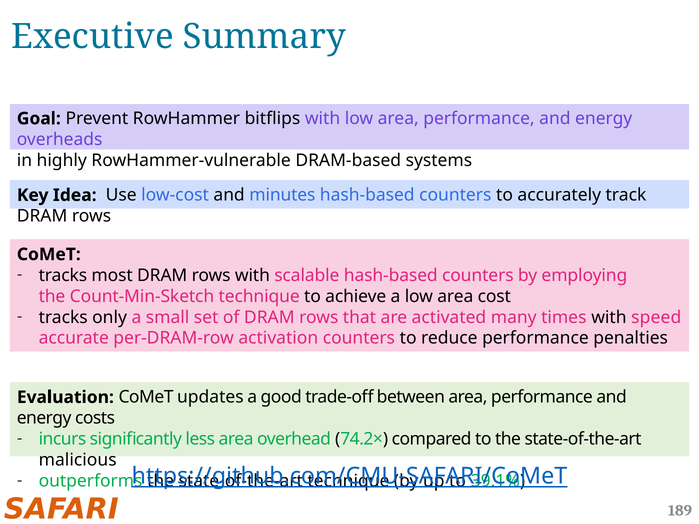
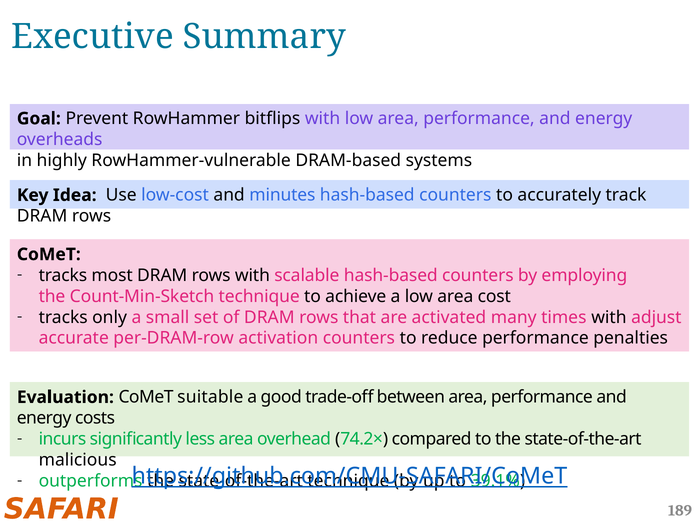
speed: speed -> adjust (656, 317)
updates: updates -> suitable (210, 397)
